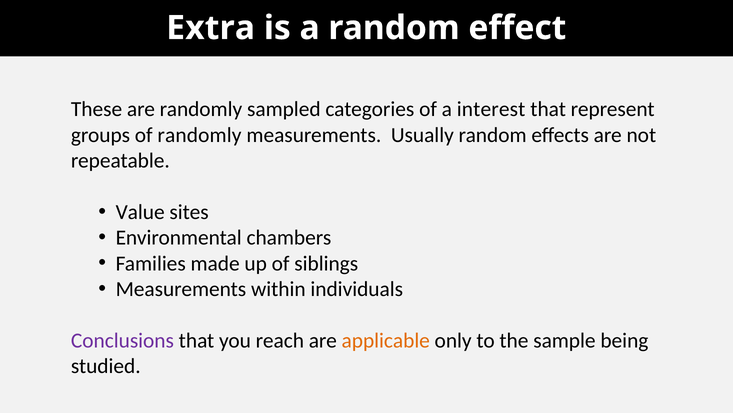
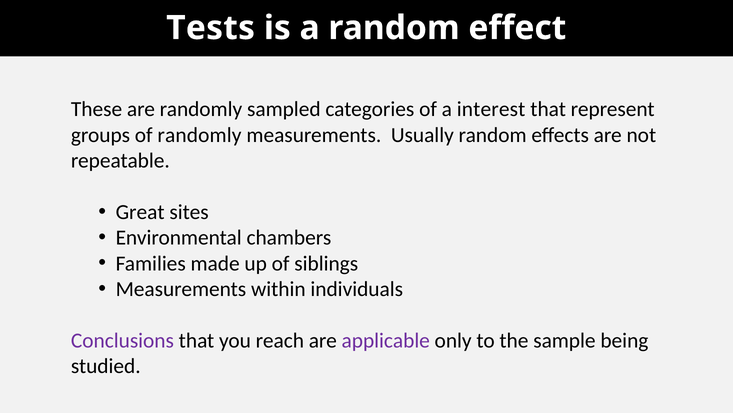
Extra: Extra -> Tests (211, 28)
Value: Value -> Great (140, 212)
applicable colour: orange -> purple (386, 340)
